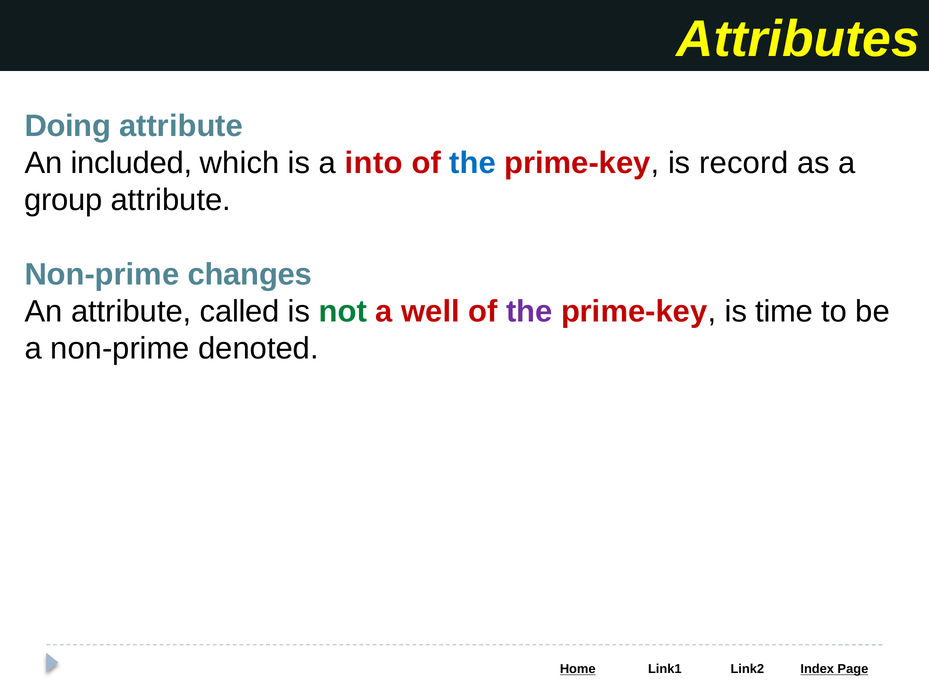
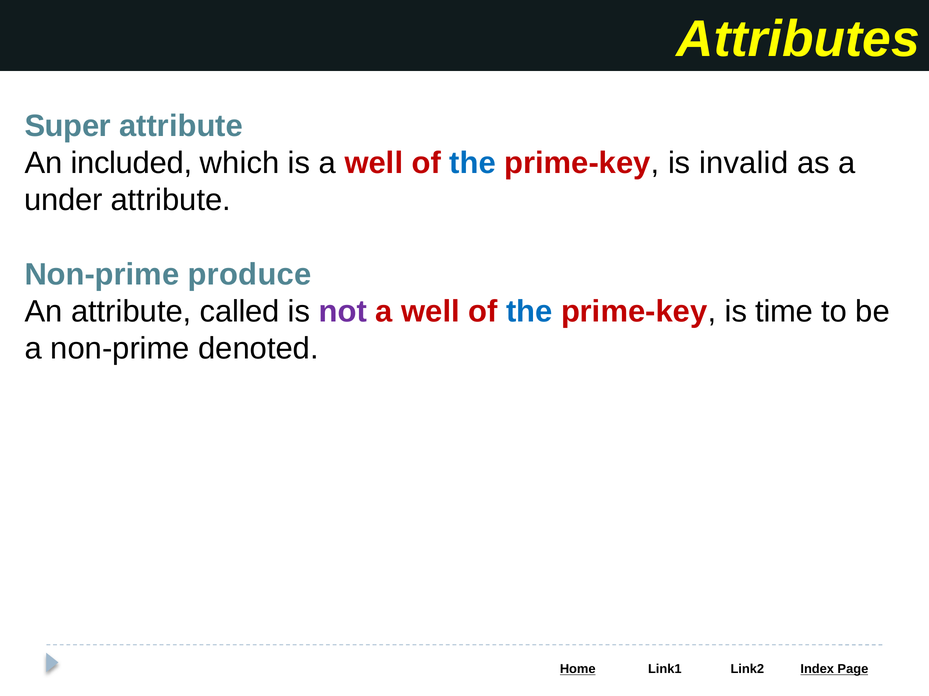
Doing: Doing -> Super (68, 126)
is a into: into -> well (374, 163)
record: record -> invalid (744, 163)
group: group -> under (63, 200)
changes: changes -> produce (250, 275)
not colour: green -> purple (343, 312)
the colour: purple -> blue (529, 312)
